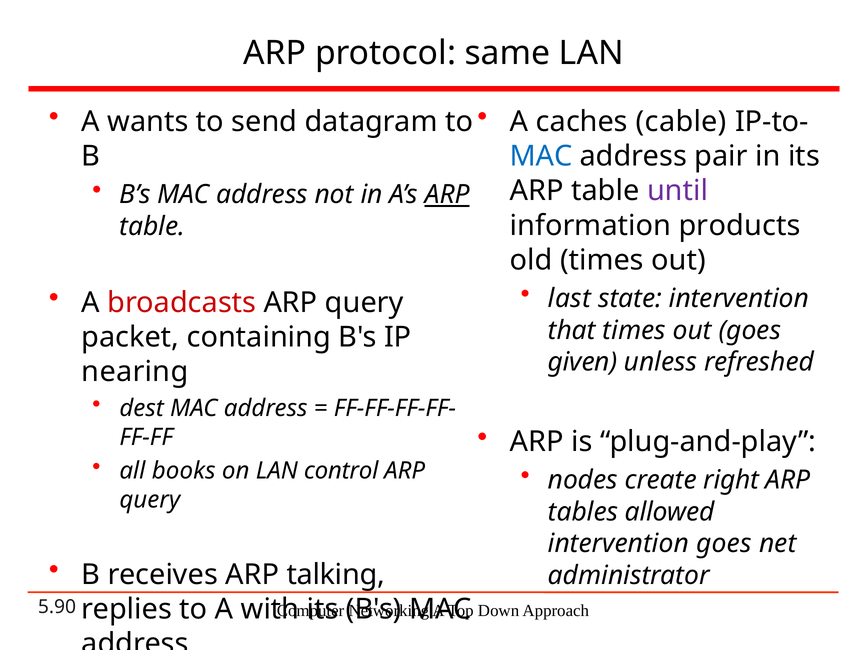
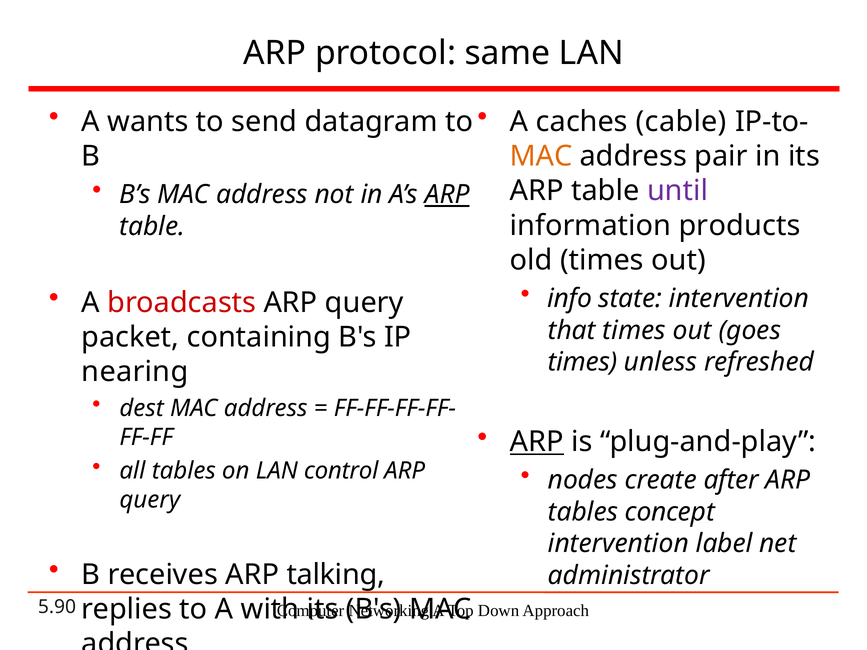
MAC colour: blue -> orange (541, 156)
last: last -> info (570, 299)
given: given -> times (583, 362)
ARP underline: none -> present (537, 442)
all books: books -> tables (184, 471)
right: right -> after (731, 480)
allowed: allowed -> concept (670, 512)
intervention goes: goes -> label (724, 544)
